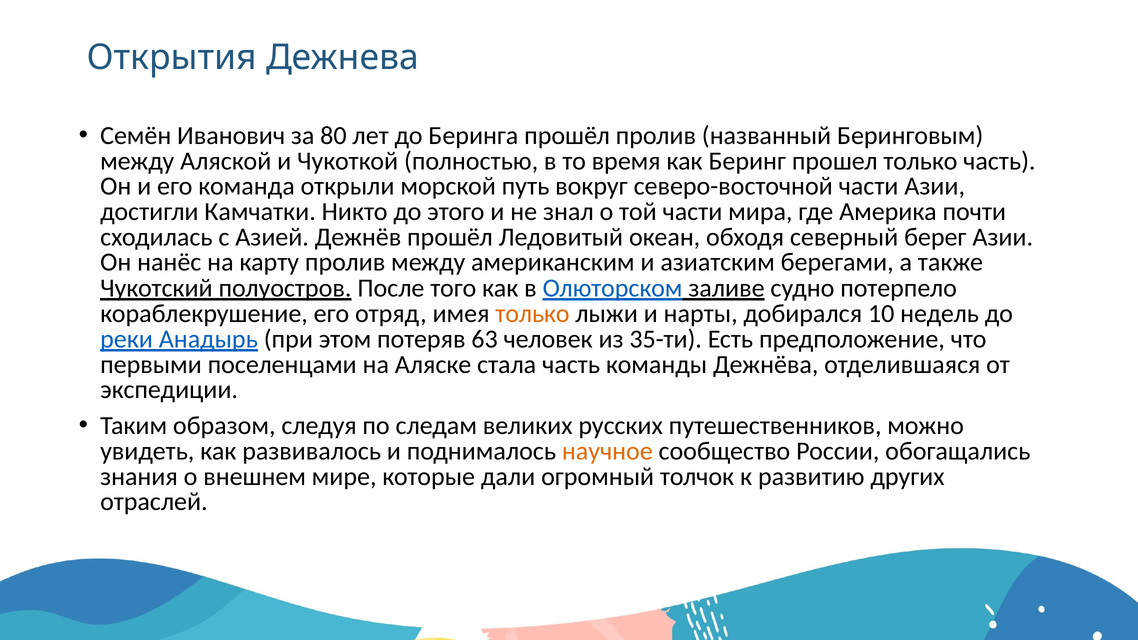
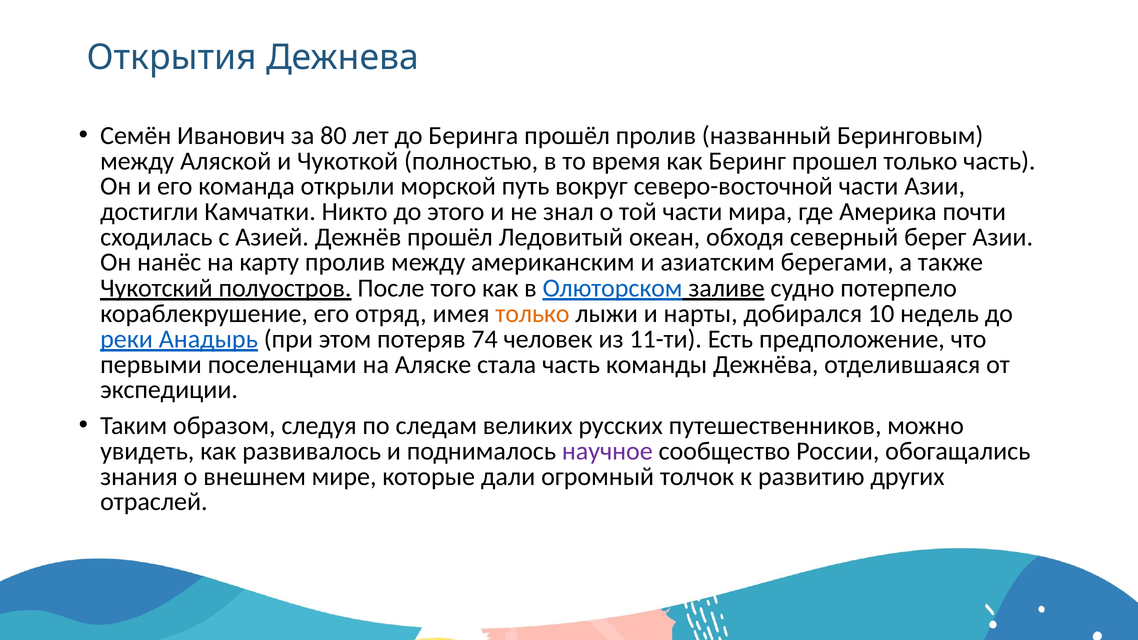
63: 63 -> 74 (485, 339)
35-ти: 35-ти -> 11-ти (666, 339)
научное colour: orange -> purple (607, 451)
